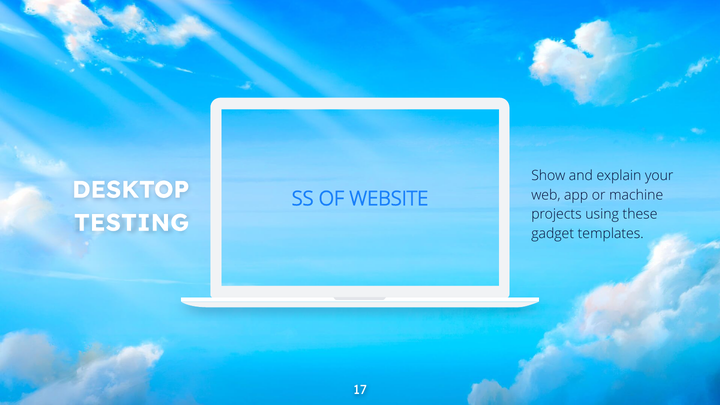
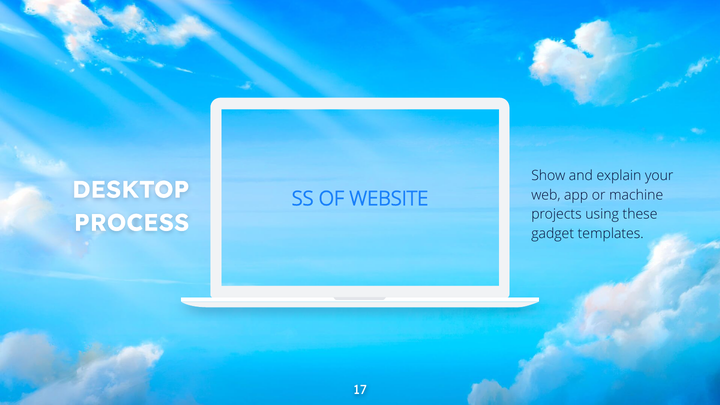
TESTING: TESTING -> PROCESS (132, 223)
